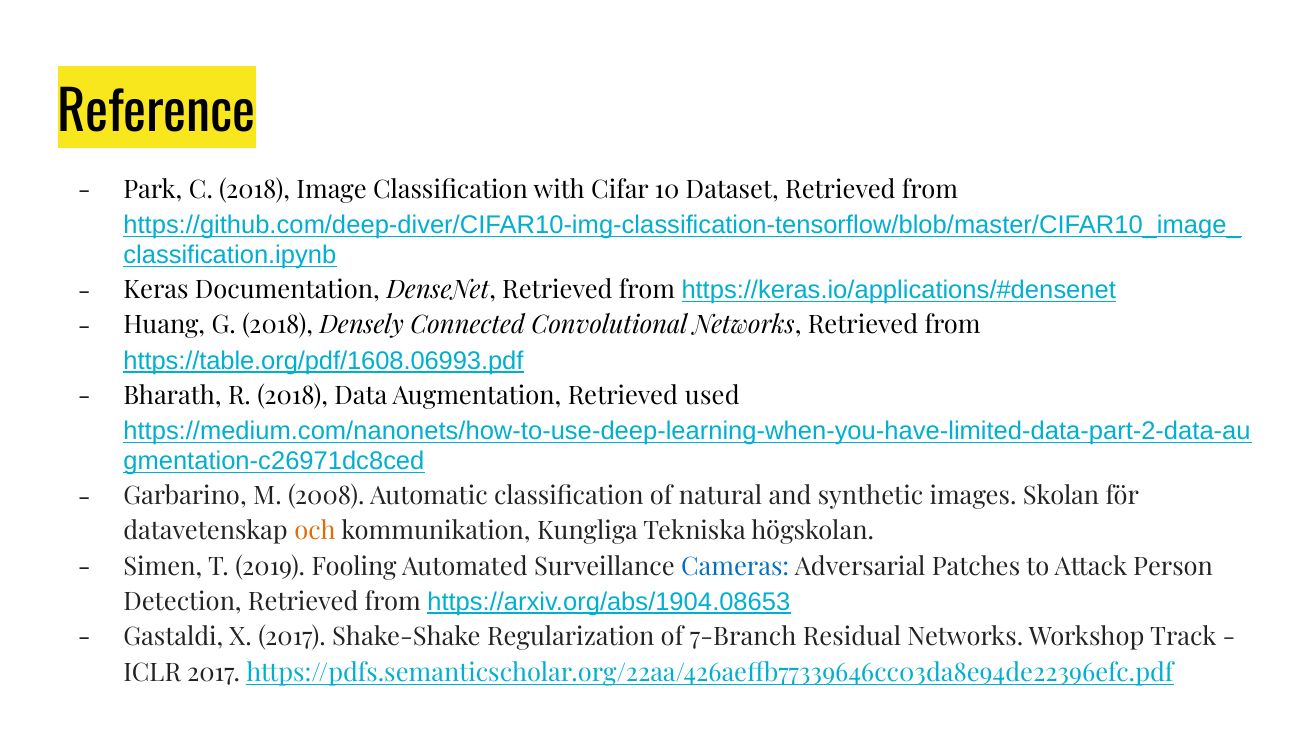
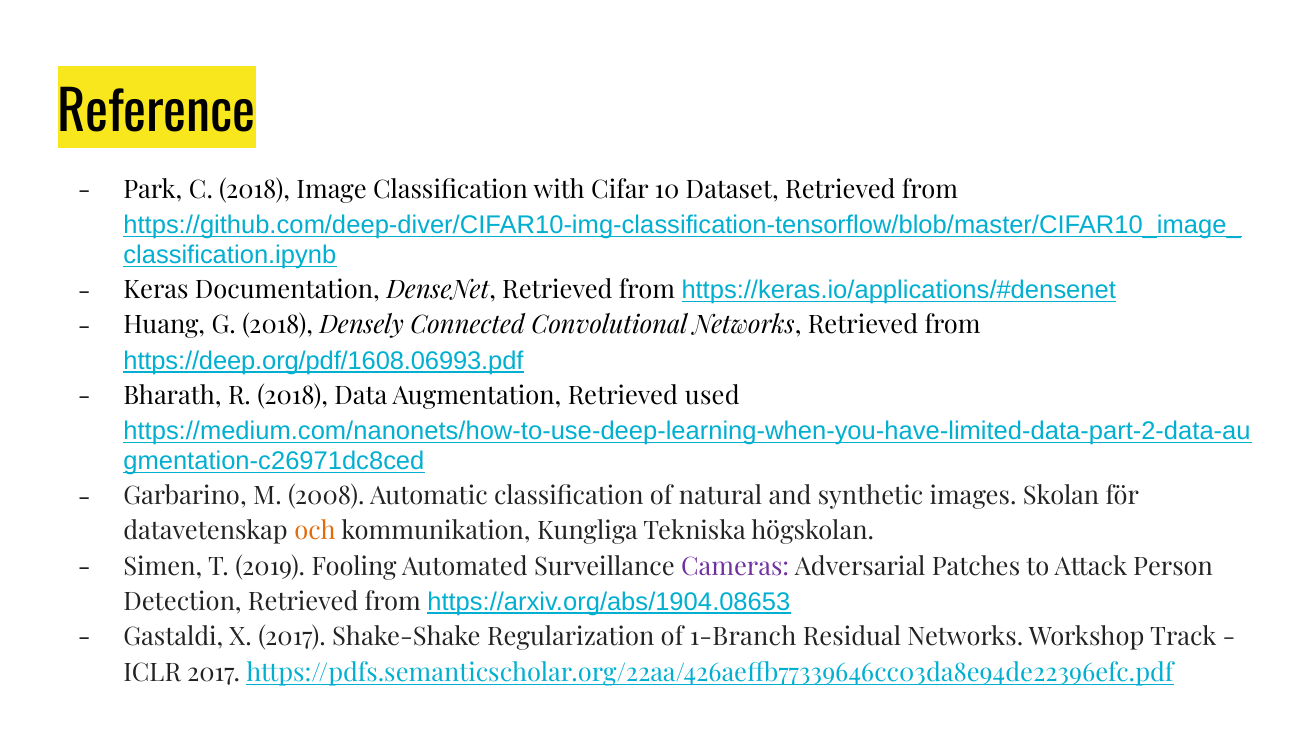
https://table.org/pdf/1608.06993.pdf: https://table.org/pdf/1608.06993.pdf -> https://deep.org/pdf/1608.06993.pdf (323, 361)
Cameras colour: blue -> purple (735, 567)
7-Branch: 7-Branch -> 1-Branch (743, 637)
